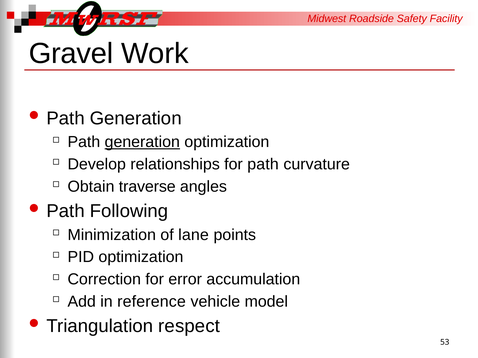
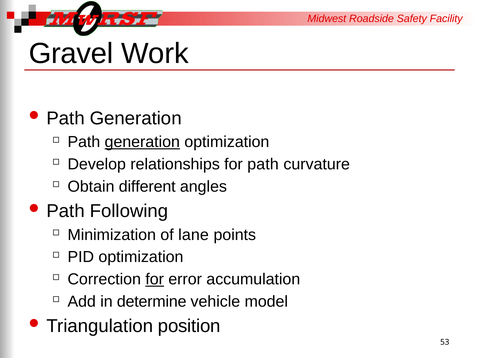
traverse: traverse -> different (147, 187)
for underline: none -> present (155, 280)
reference: reference -> determine (152, 302)
respect: respect -> position (189, 327)
